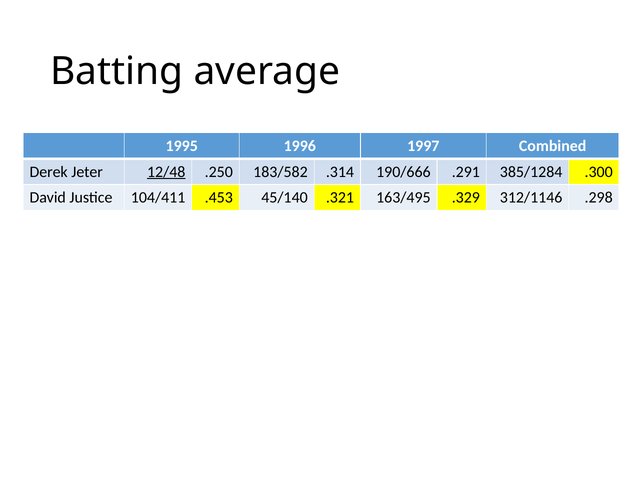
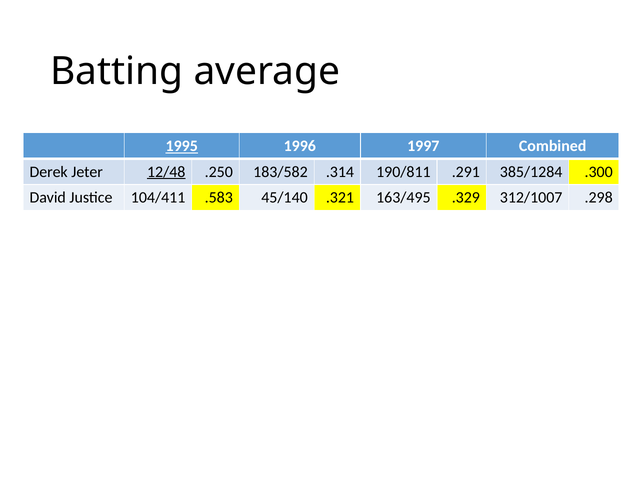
1995 underline: none -> present (182, 146)
190/666: 190/666 -> 190/811 (403, 172)
.453: .453 -> .583 (219, 198)
312/1146: 312/1146 -> 312/1007 (531, 198)
